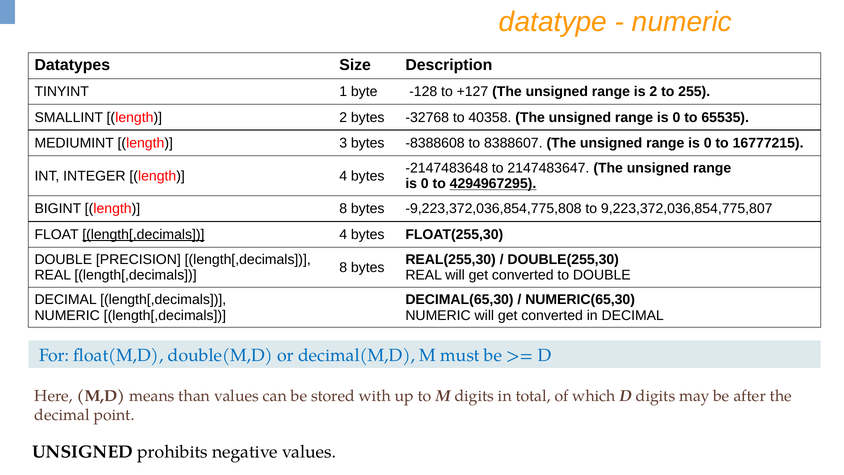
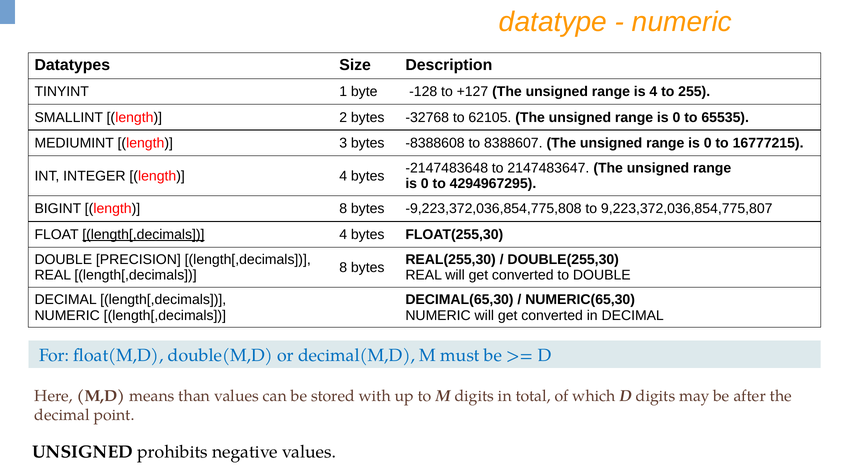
is 2: 2 -> 4 (653, 92)
40358: 40358 -> 62105 (490, 117)
4294967295 underline: present -> none (493, 184)
